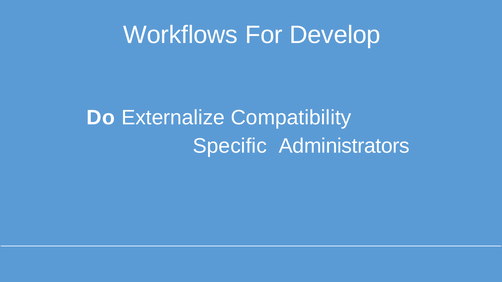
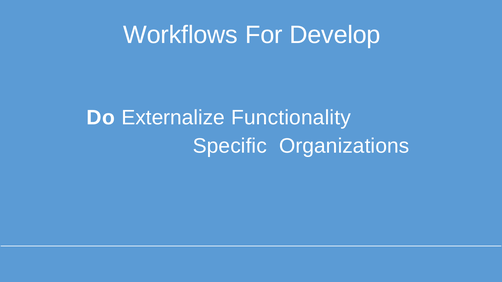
Compatibility: Compatibility -> Functionality (291, 118)
Administrators: Administrators -> Organizations (344, 146)
